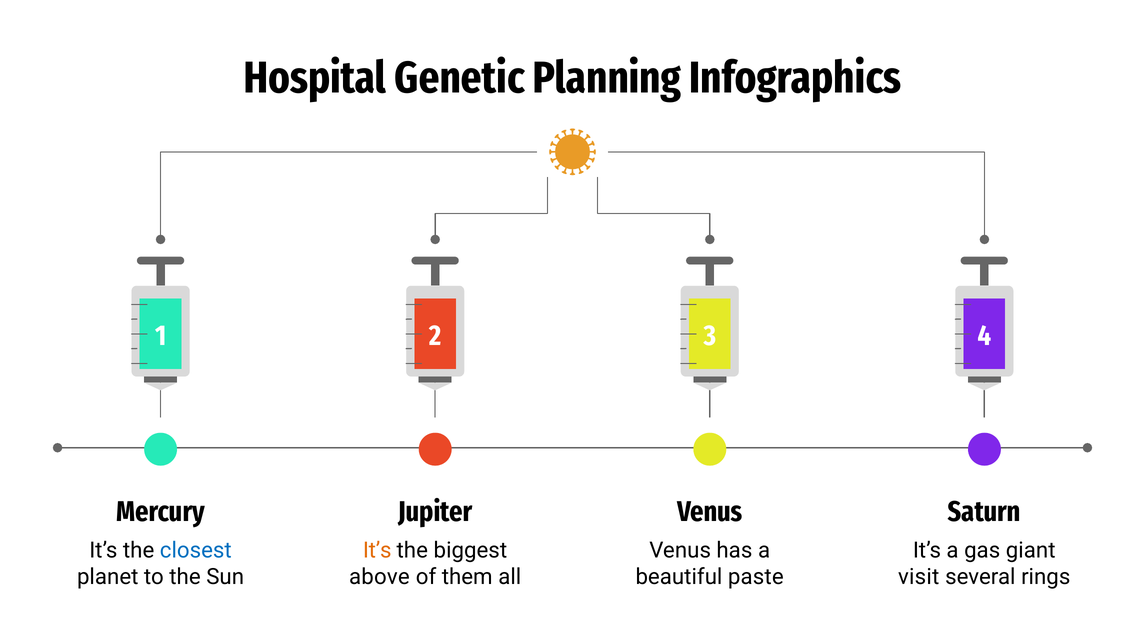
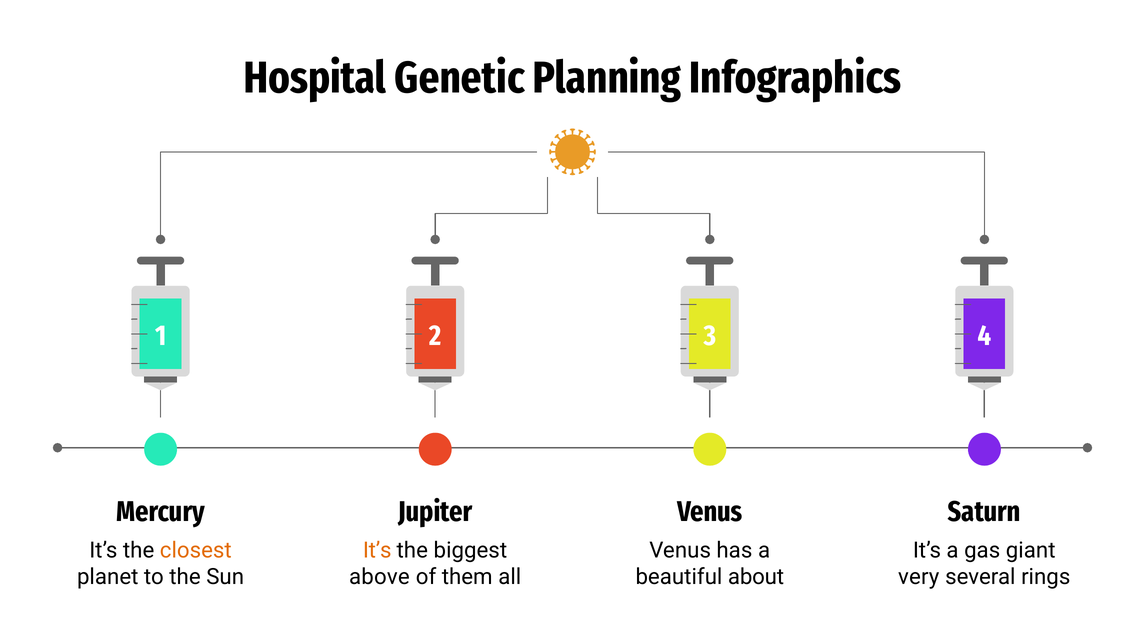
closest colour: blue -> orange (196, 550)
paste: paste -> about (756, 577)
visit: visit -> very (919, 577)
